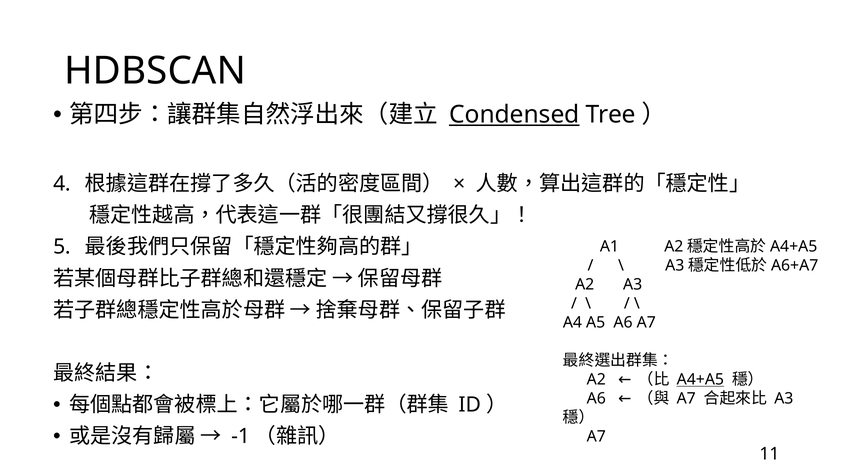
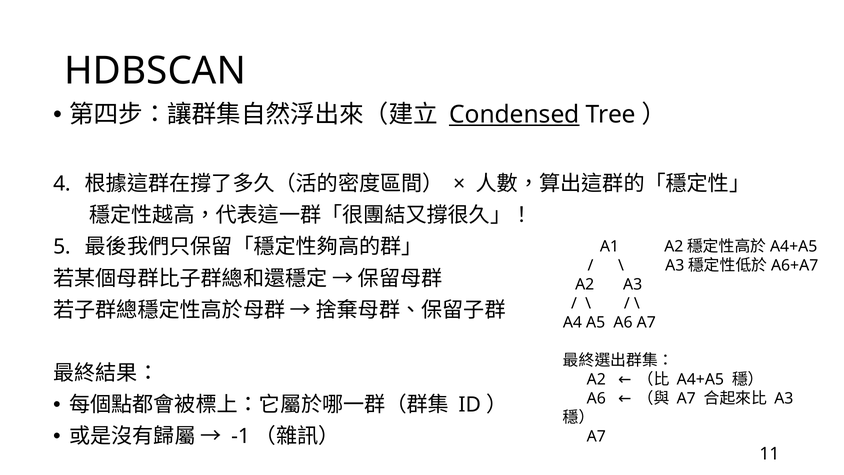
A4+A5 underline: present -> none (700, 379)
